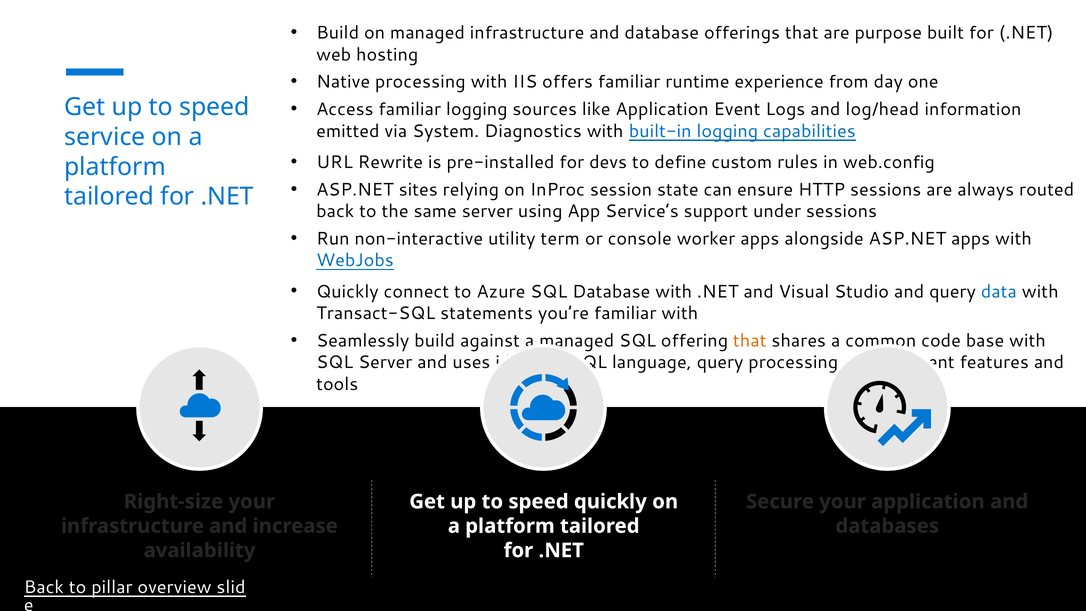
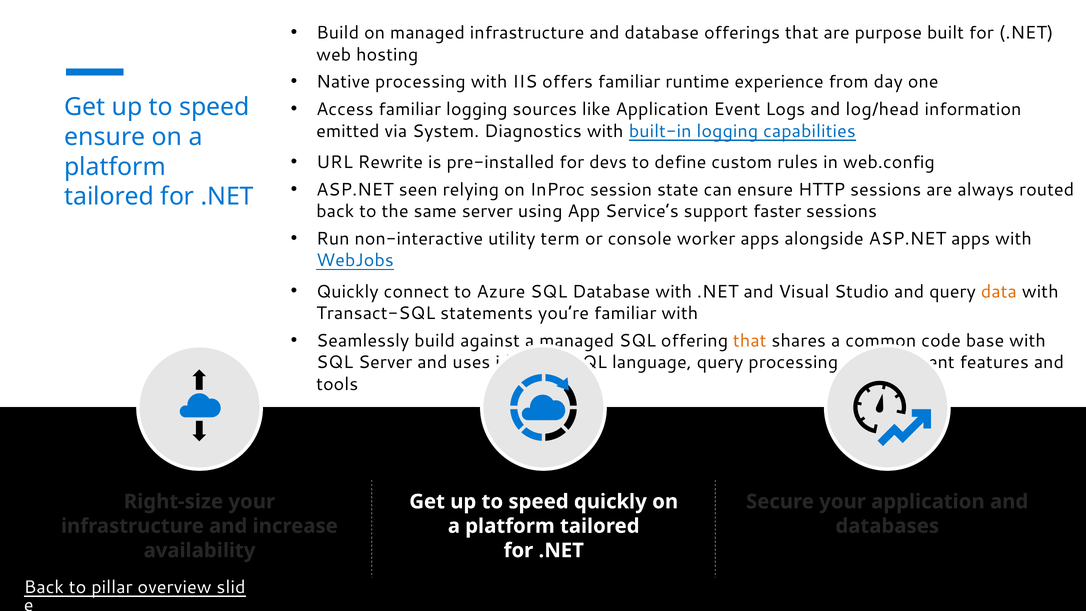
service: service -> ensure (105, 137)
sites: sites -> seen (418, 190)
under: under -> faster (777, 211)
data colour: blue -> orange (999, 292)
